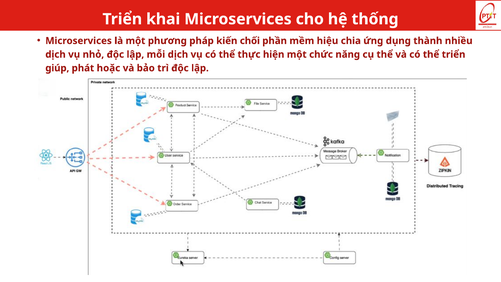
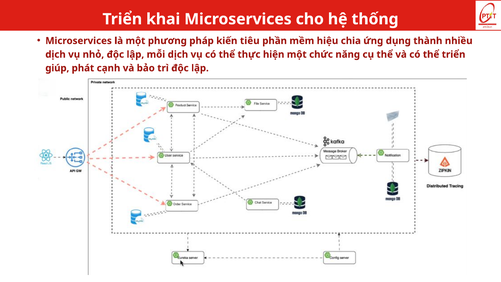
chối: chối -> tiêu (250, 41)
hoặc: hoặc -> cạnh (108, 68)
